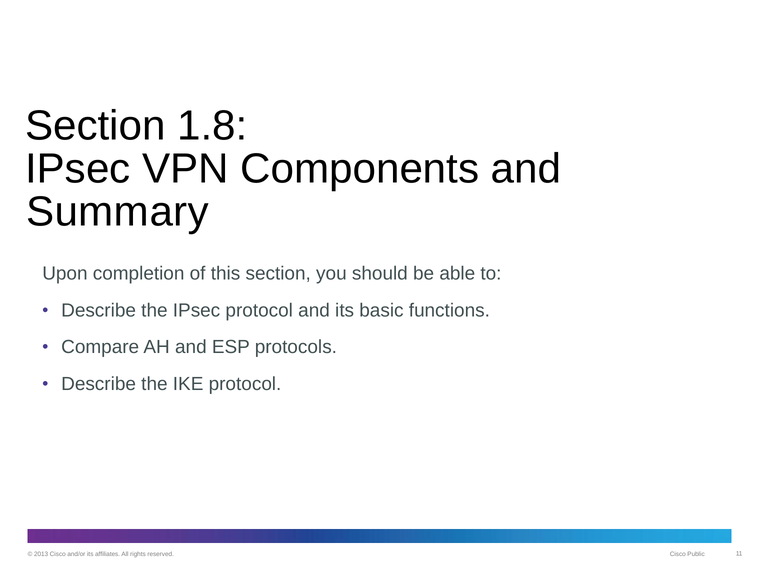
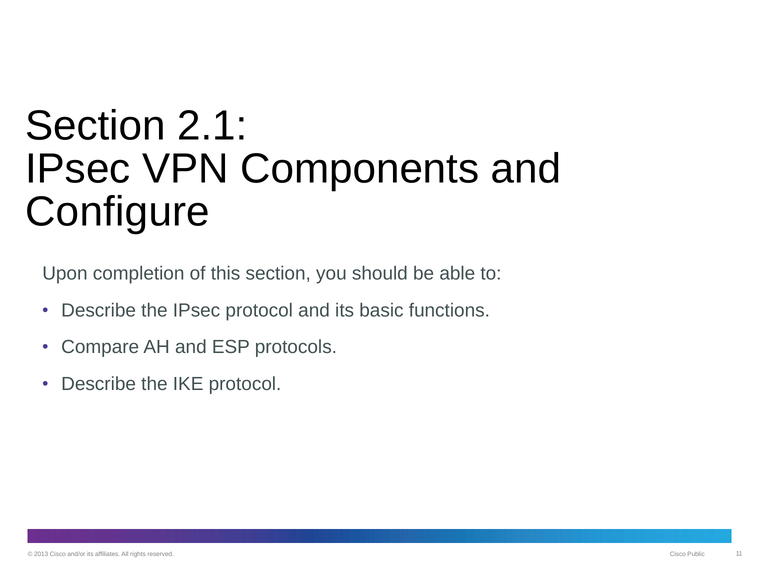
1.8: 1.8 -> 2.1 (212, 126)
Summary: Summary -> Configure (118, 212)
